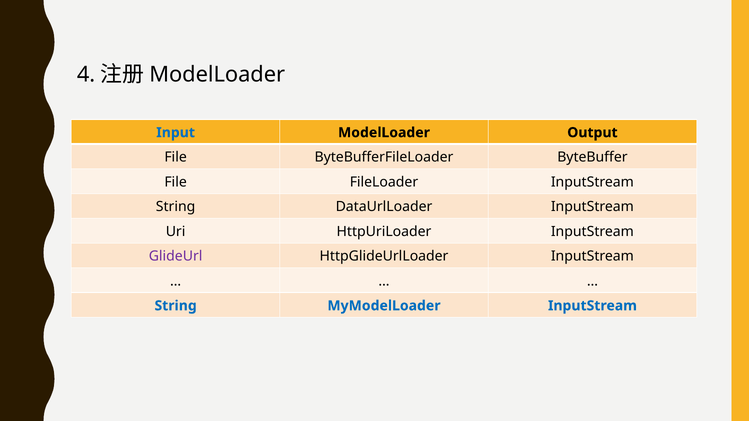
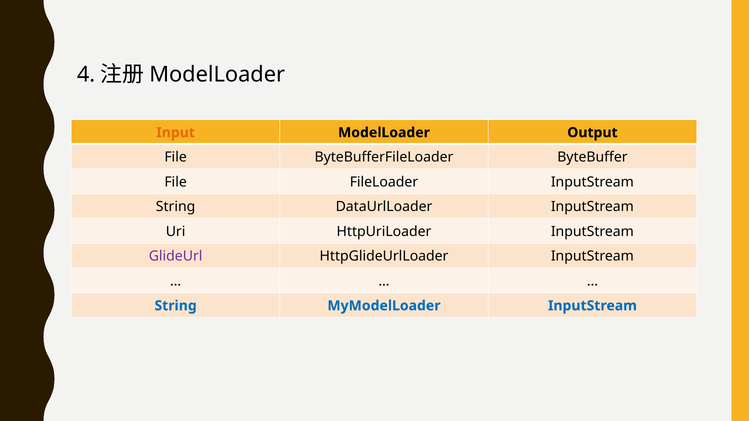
Input colour: blue -> orange (176, 133)
